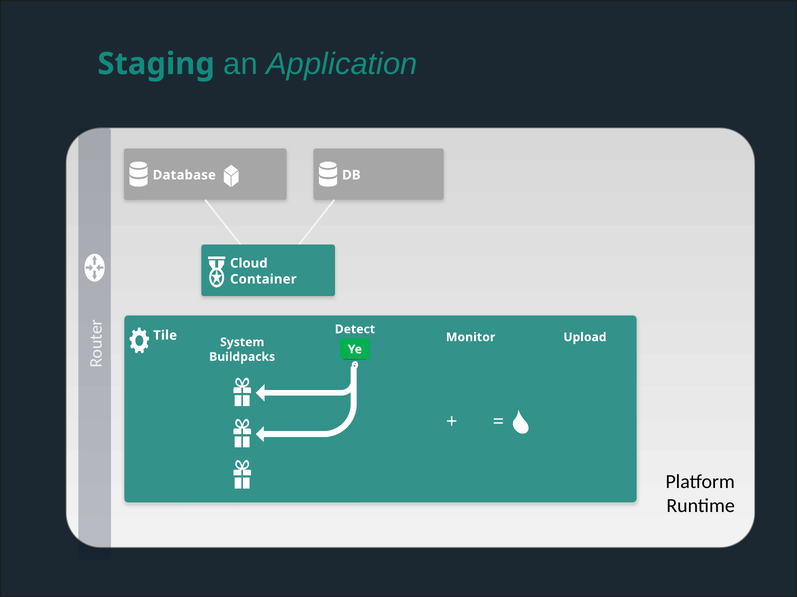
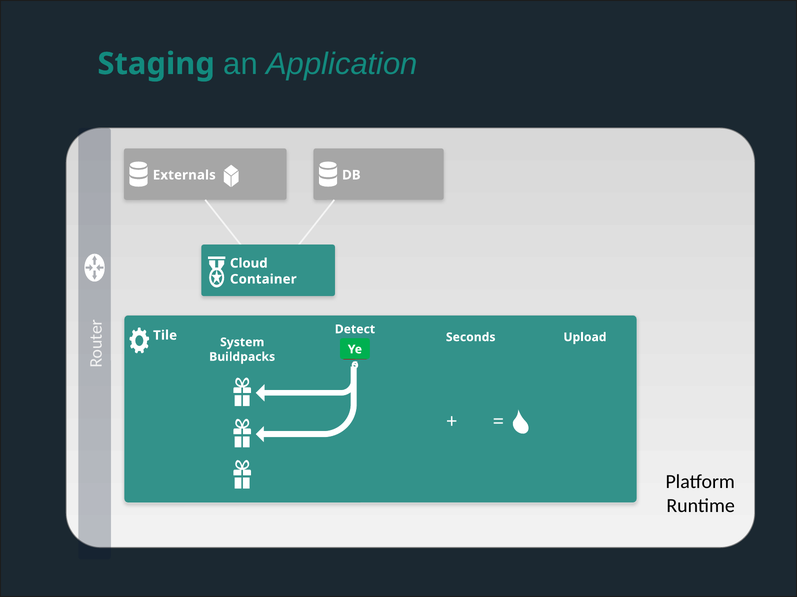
Database: Database -> Externals (184, 175)
Monitor: Monitor -> Seconds (471, 338)
